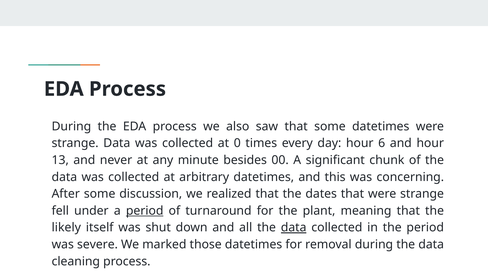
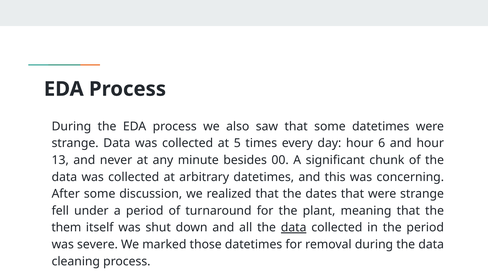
0: 0 -> 5 (237, 143)
period underline: present -> none (145, 210)
likely: likely -> them (66, 227)
